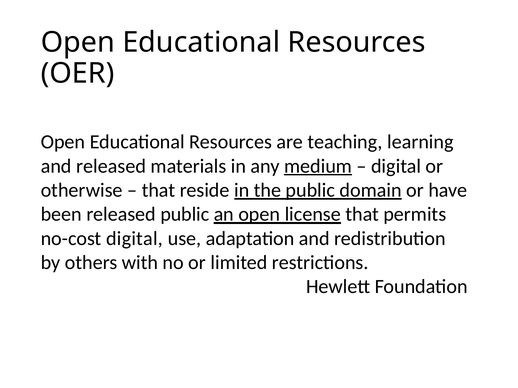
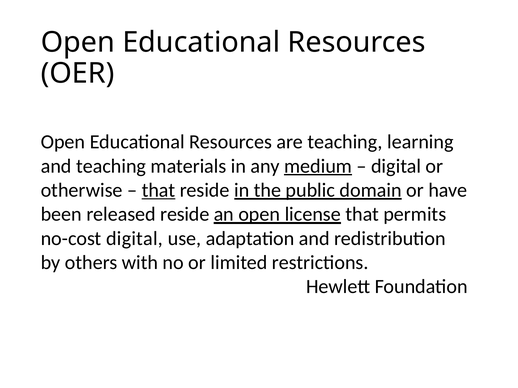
and released: released -> teaching (111, 166)
that underline: none -> present (158, 190)
released public: public -> reside (185, 215)
